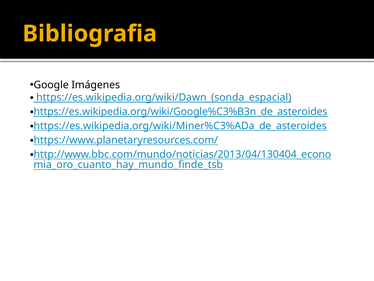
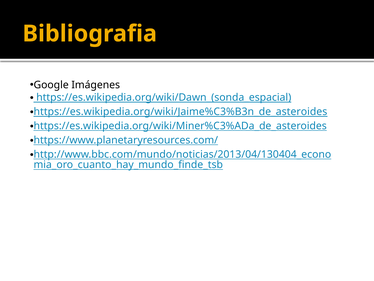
https://es.wikipedia.org/wiki/Google%C3%B3n_de_asteroides: https://es.wikipedia.org/wiki/Google%C3%B3n_de_asteroides -> https://es.wikipedia.org/wiki/Jaime%C3%B3n_de_asteroides (180, 111)
